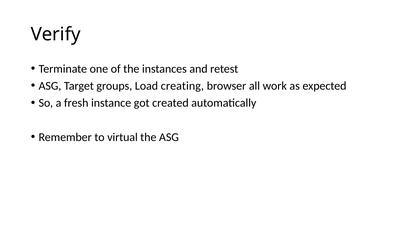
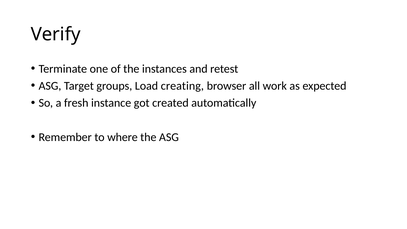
virtual: virtual -> where (122, 137)
